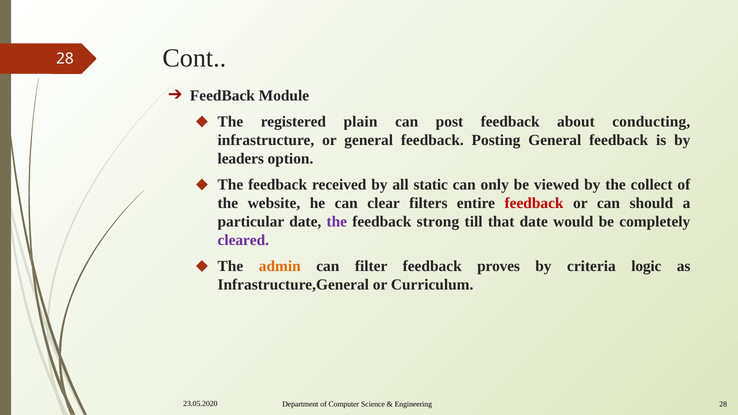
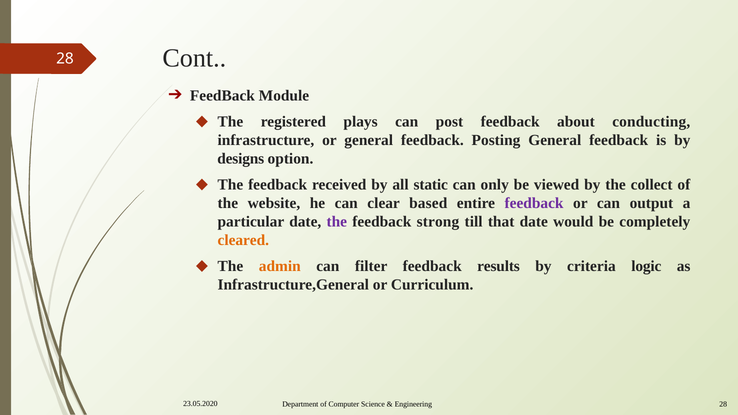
plain: plain -> plays (361, 122)
leaders: leaders -> designs (241, 159)
filters: filters -> based (428, 203)
feedback colour: red -> purple (534, 203)
should: should -> output (651, 203)
cleared colour: purple -> orange (243, 240)
proves: proves -> results (499, 266)
